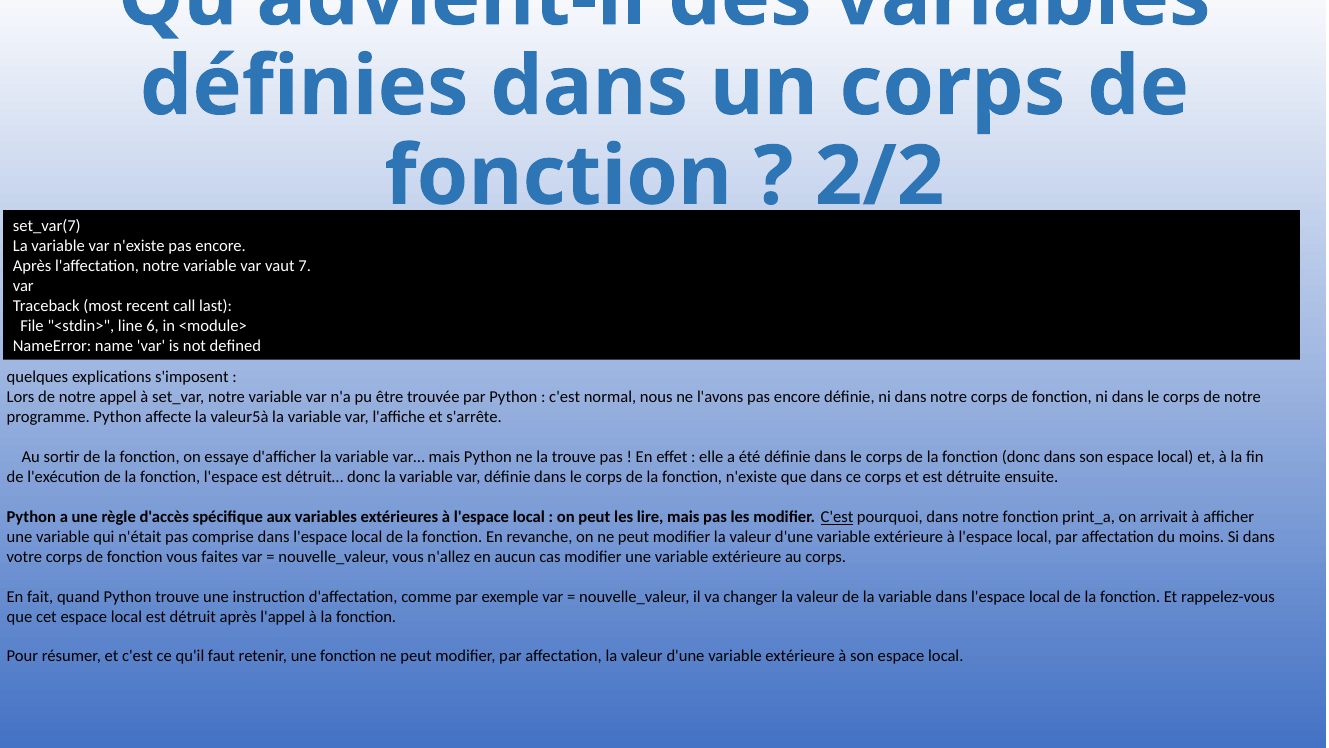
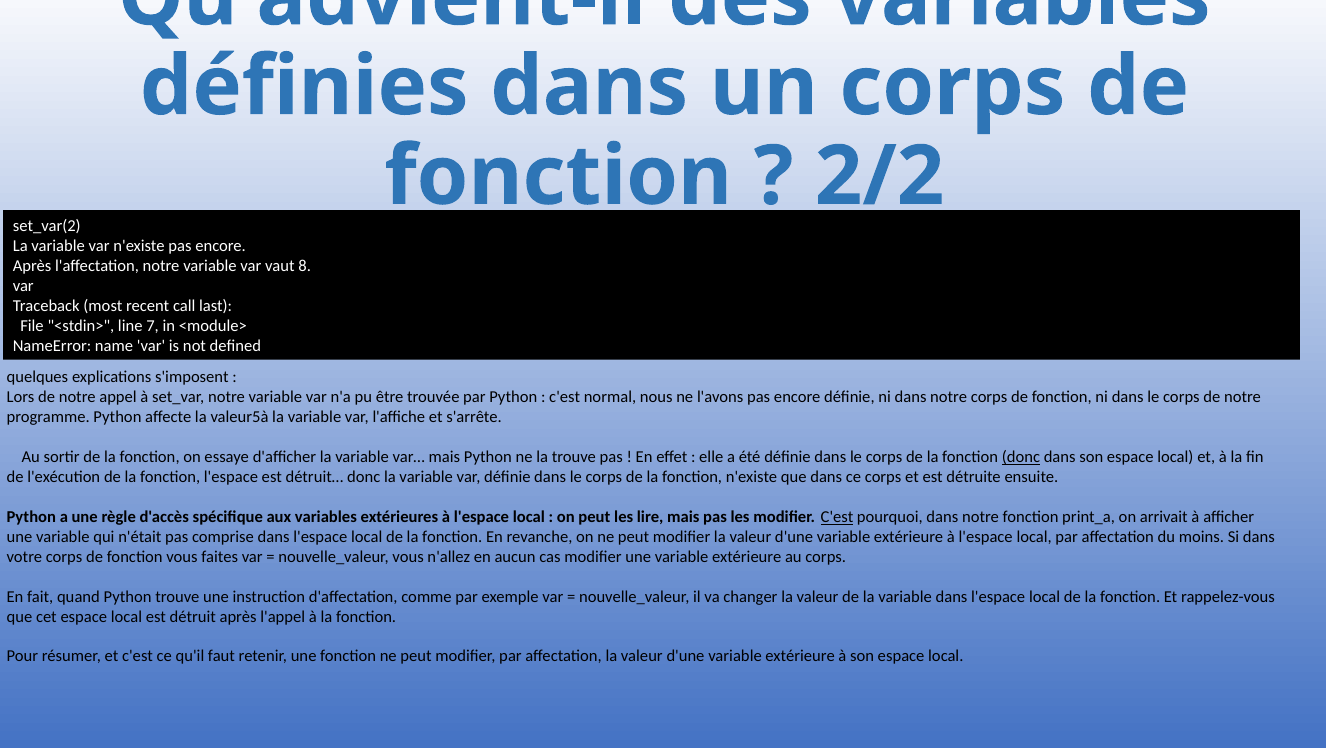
set_var(7: set_var(7 -> set_var(2 (47, 226)
7: 7 -> 8 (305, 266)
6: 6 -> 7 (153, 326)
donc underline: none -> present (1021, 457)
